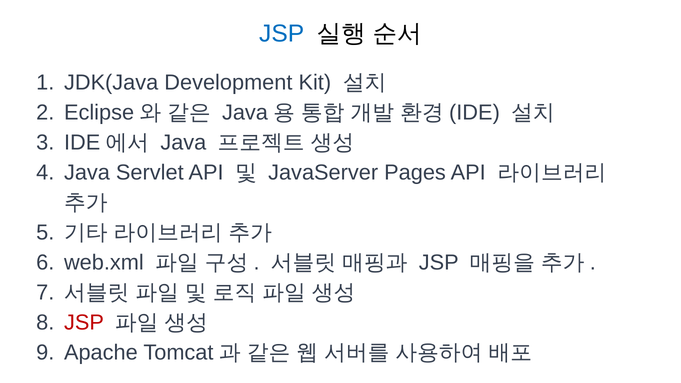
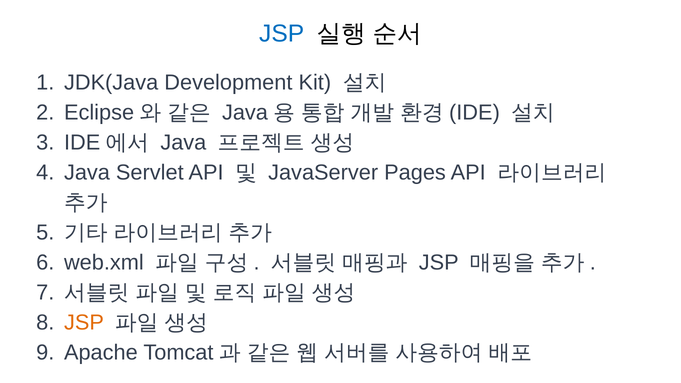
JSP colour: red -> orange (84, 323)
